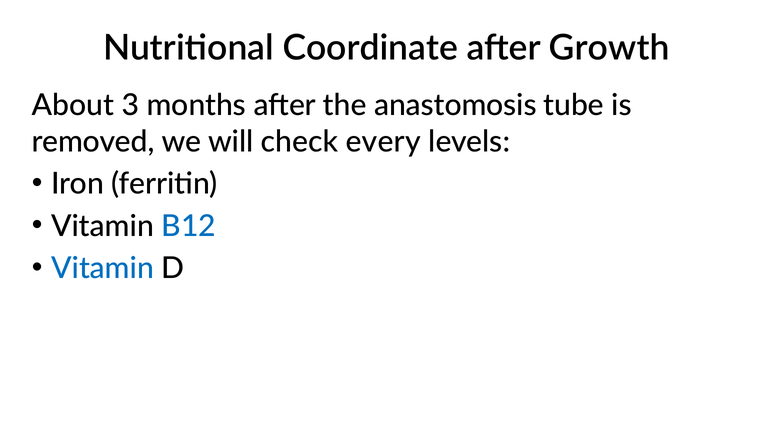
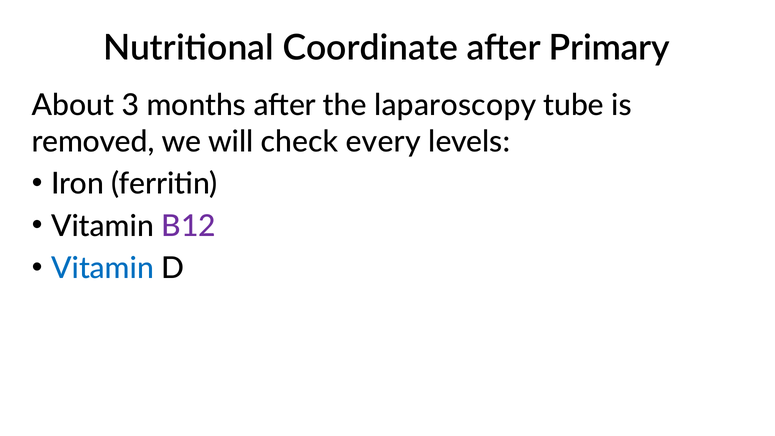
Growth: Growth -> Primary (609, 48)
anastomosis: anastomosis -> laparoscopy (455, 105)
B12 colour: blue -> purple (189, 226)
